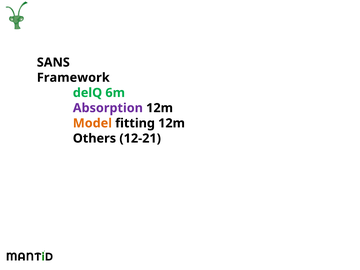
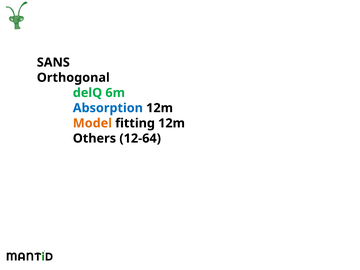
Framework: Framework -> Orthogonal (73, 78)
Absorption colour: purple -> blue (108, 108)
12-21: 12-21 -> 12-64 (140, 138)
